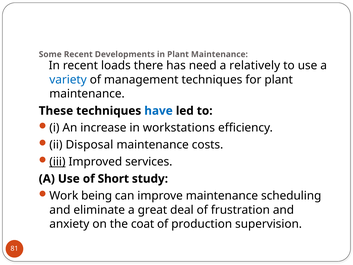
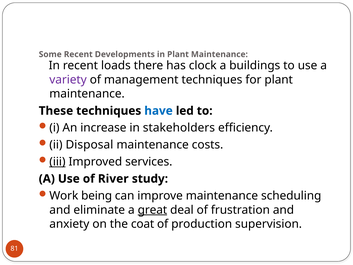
need: need -> clock (203, 66)
relatively: relatively -> buildings (255, 66)
variety colour: blue -> purple (68, 80)
workstations: workstations -> stakeholders (179, 128)
Short: Short -> River (113, 179)
great underline: none -> present (152, 210)
